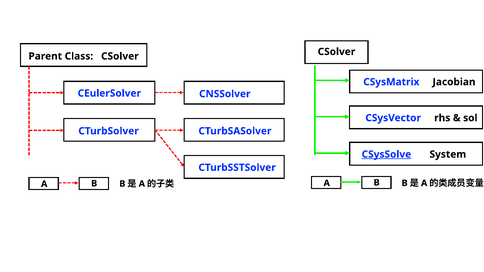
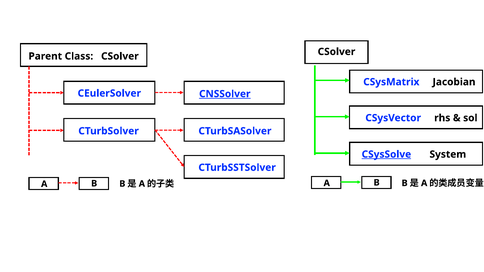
CNSSolver underline: none -> present (225, 94)
